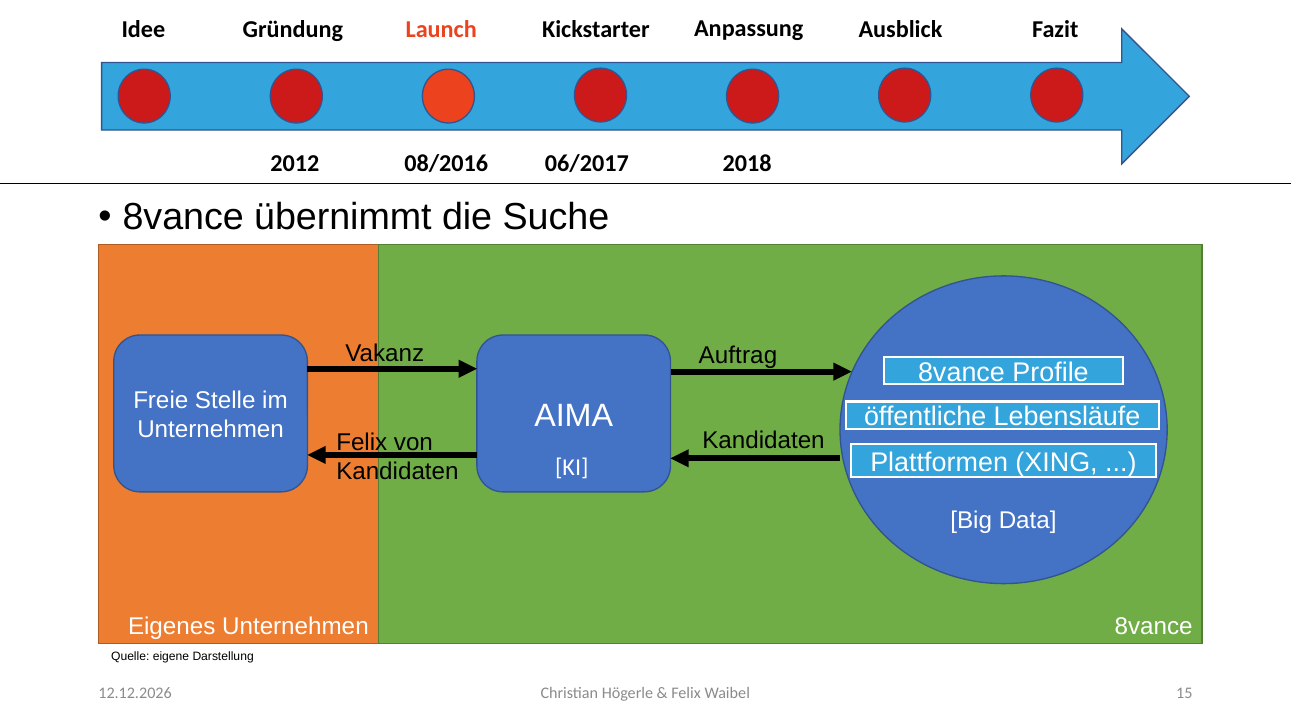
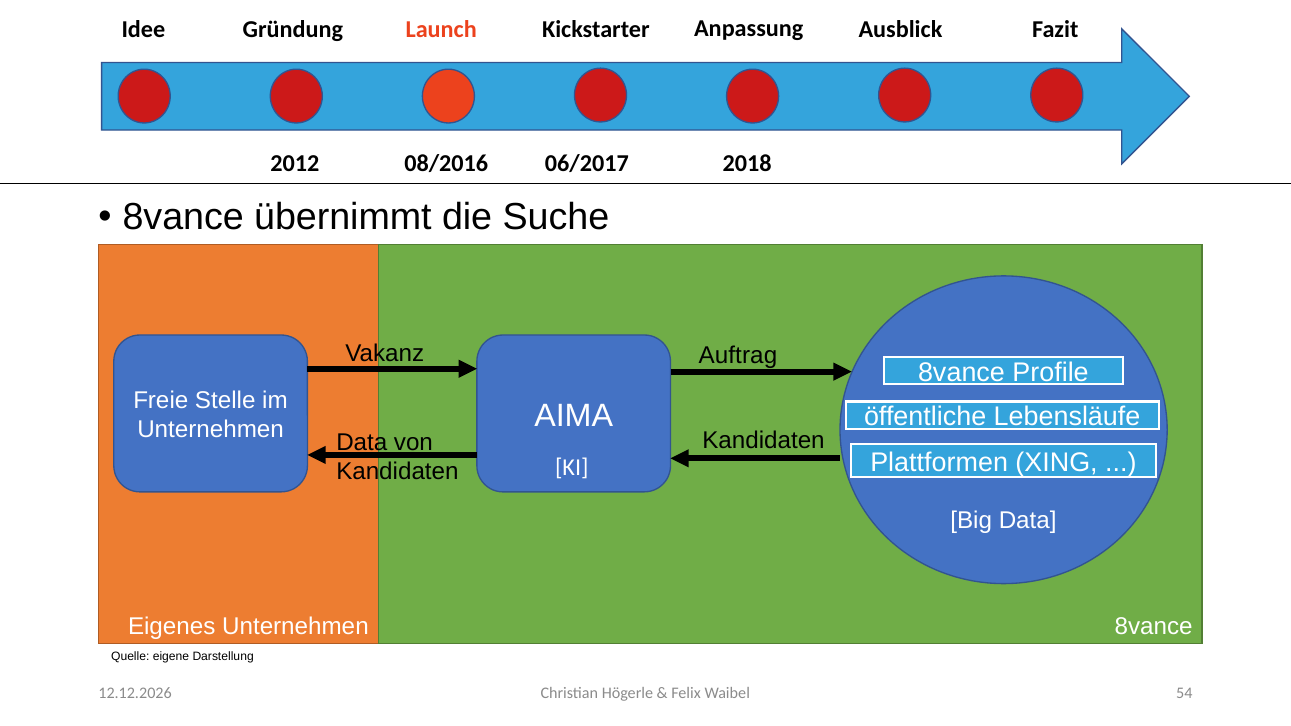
Felix: Felix -> Data (362, 442)
15: 15 -> 54 (1184, 693)
